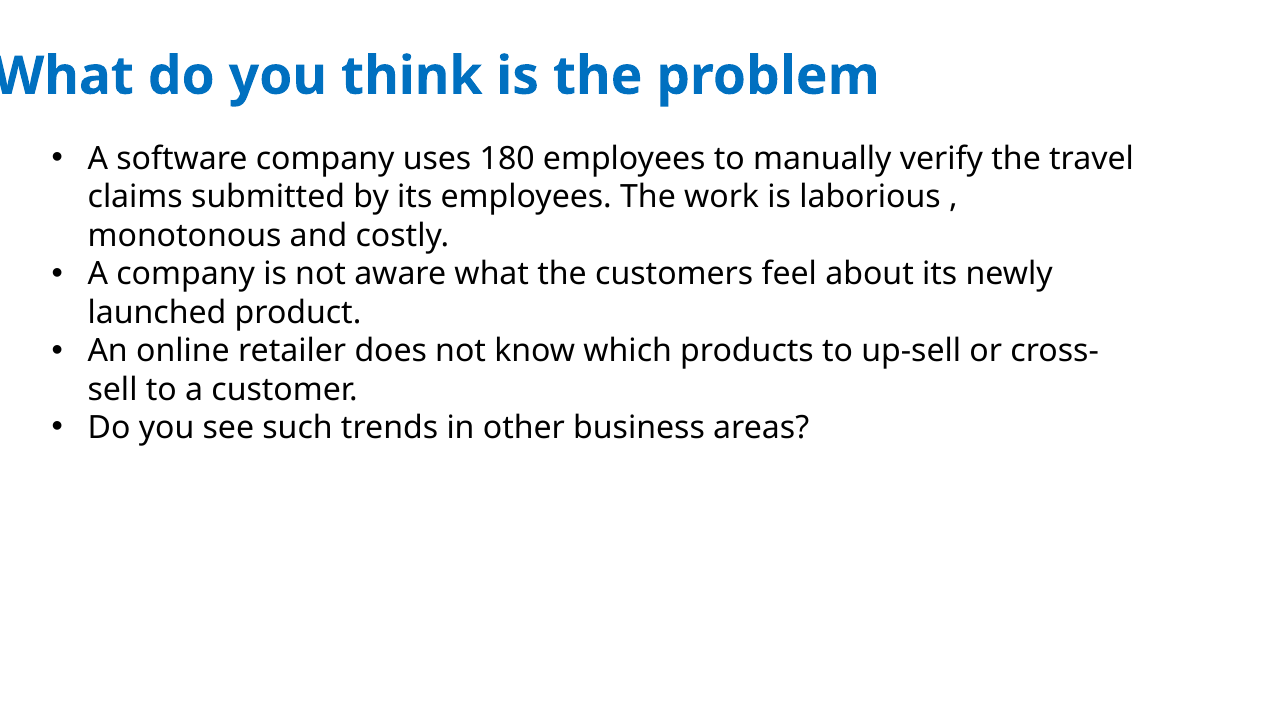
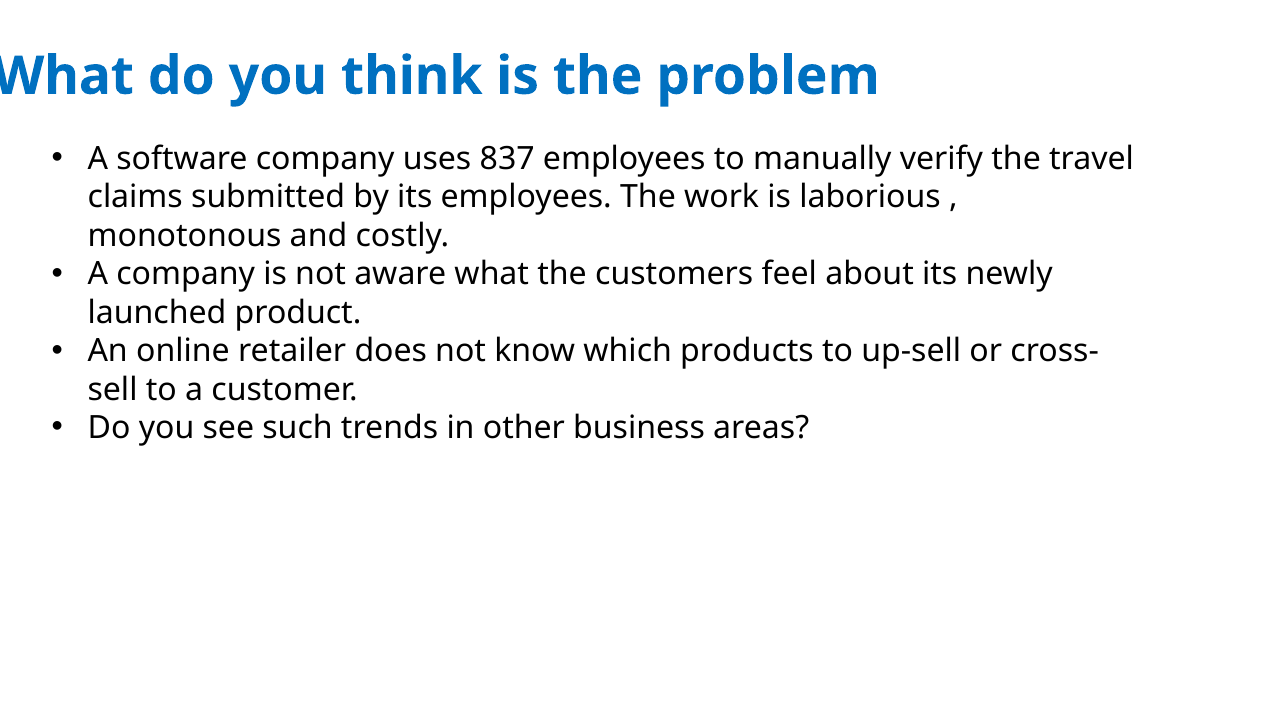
180: 180 -> 837 (507, 159)
